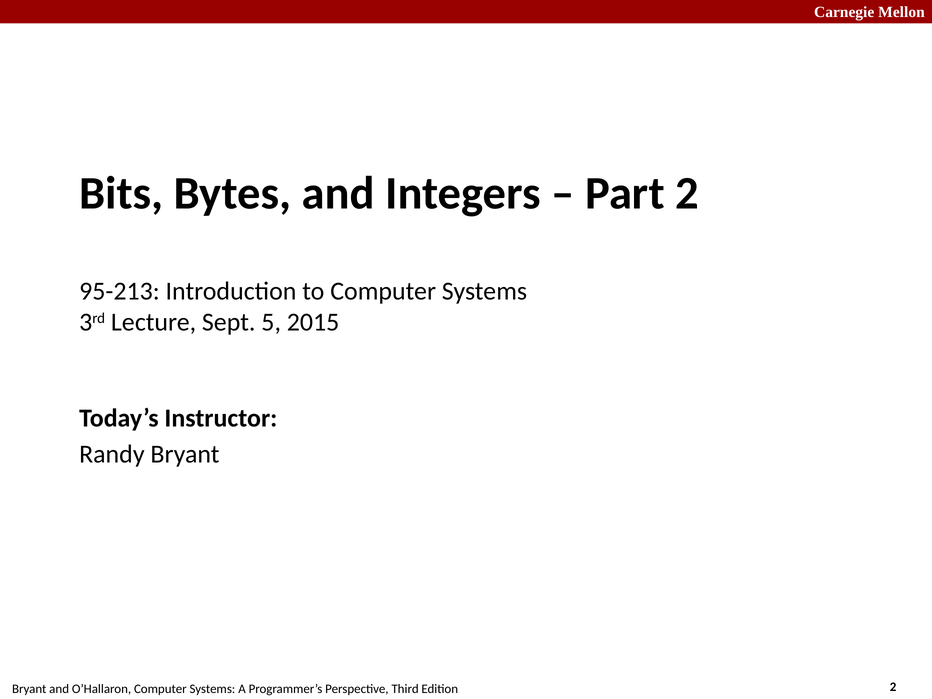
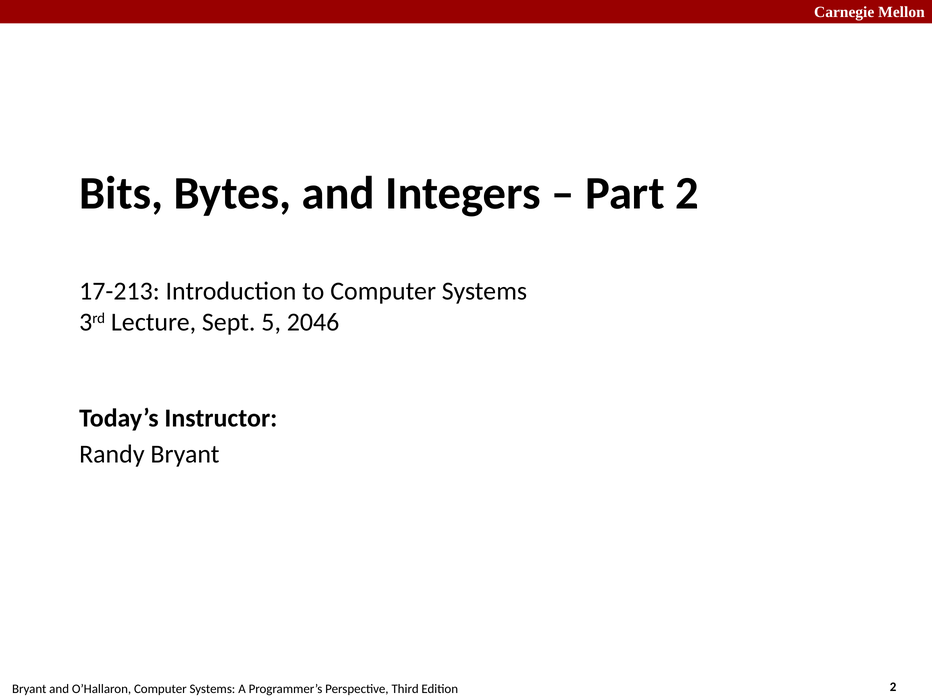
95-213: 95-213 -> 17-213 (119, 291)
2015: 2015 -> 2046 (313, 322)
